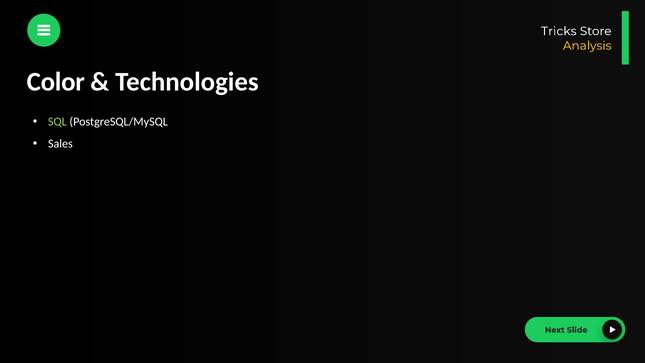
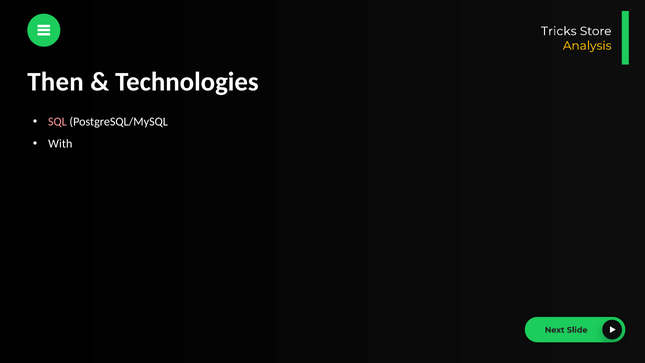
Color: Color -> Then (56, 82)
SQL colour: light green -> pink (57, 122)
Sales: Sales -> With (60, 144)
